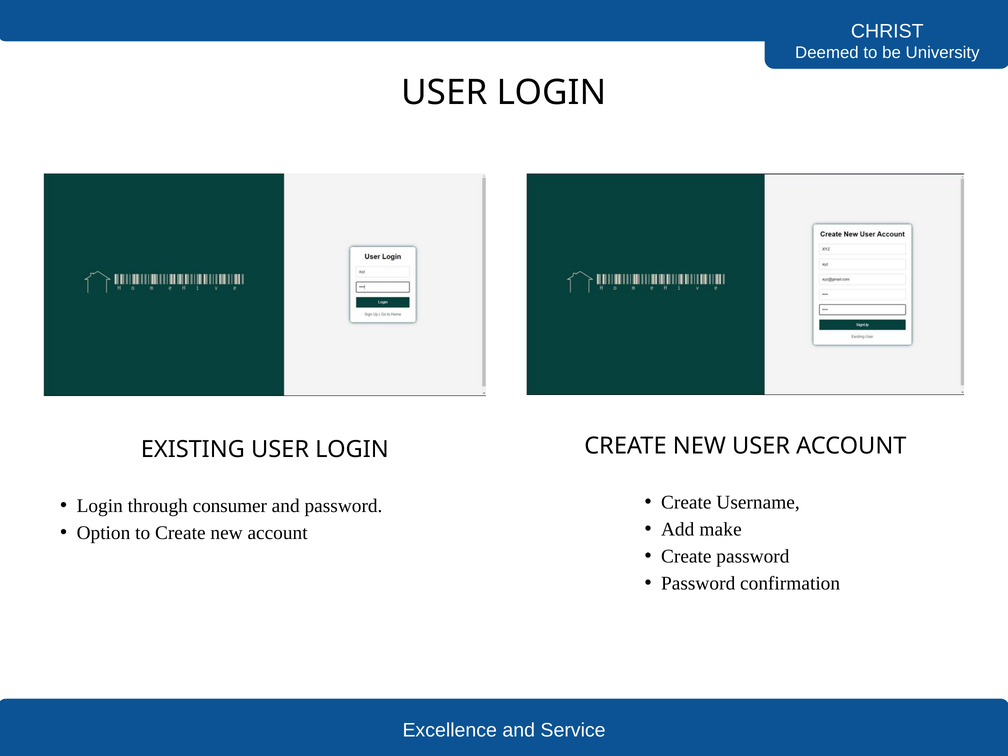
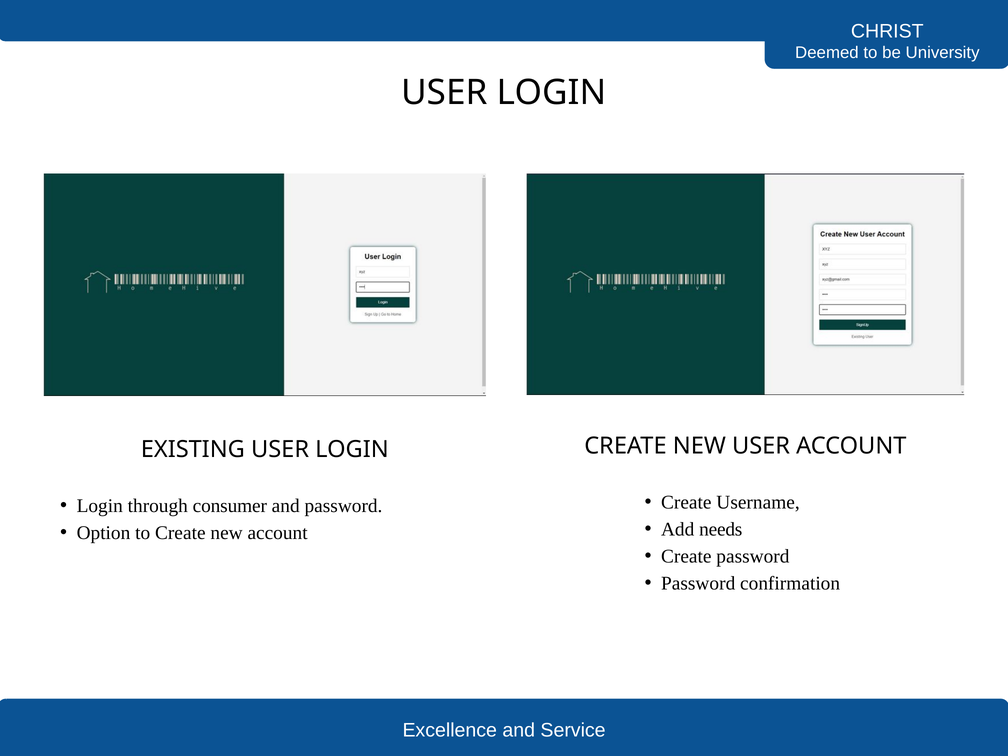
make: make -> needs (721, 529)
